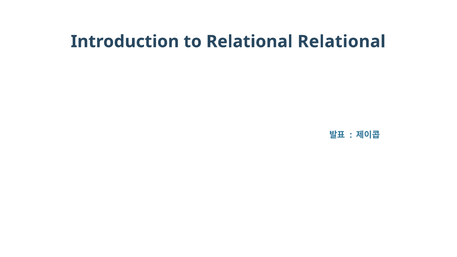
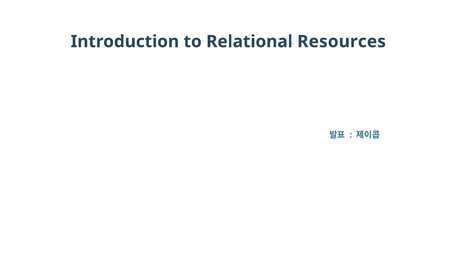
Relational Relational: Relational -> Resources (342, 42)
